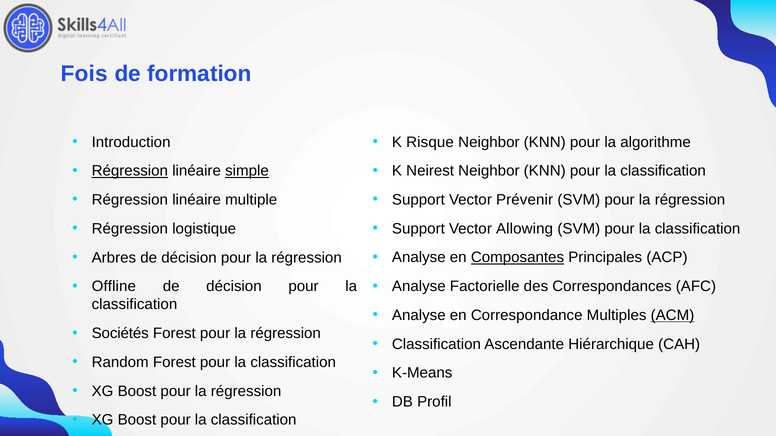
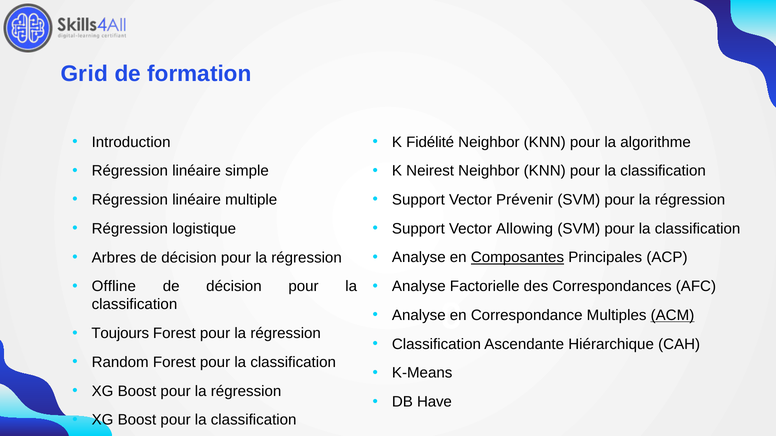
Fois: Fois -> Grid (84, 74)
Risque: Risque -> Fidélité (430, 142)
Régression underline: present -> none (130, 171)
simple underline: present -> none (247, 171)
Sociétés: Sociétés -> Toujours (120, 334)
Profil: Profil -> Have (434, 402)
